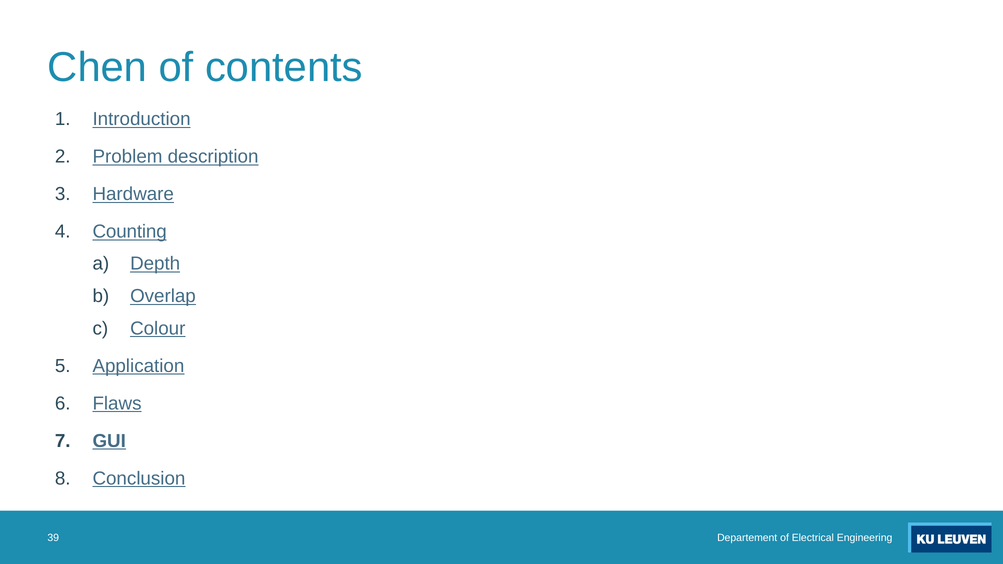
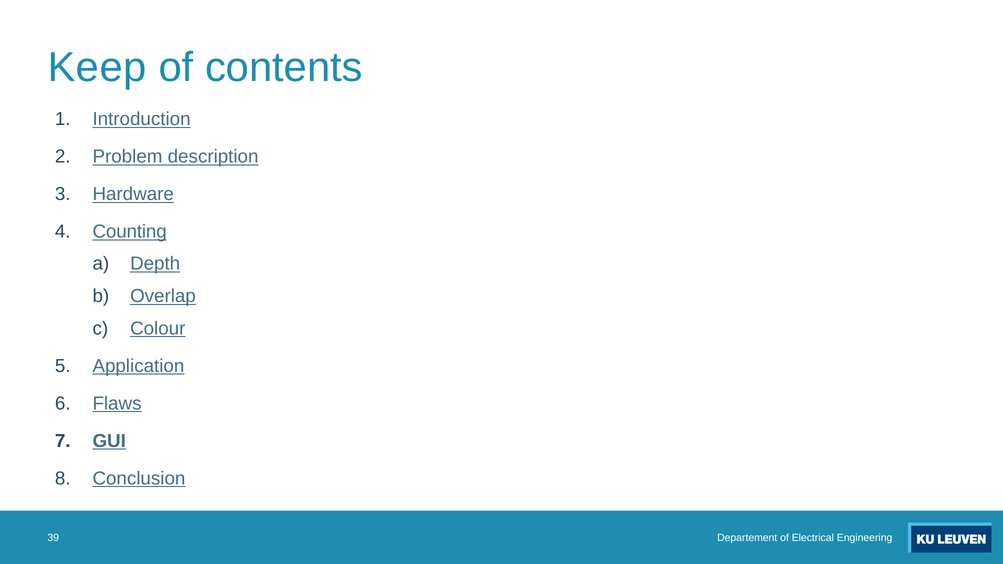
Chen: Chen -> Keep (97, 67)
